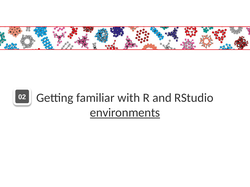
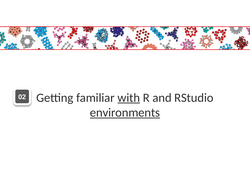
with underline: none -> present (129, 98)
